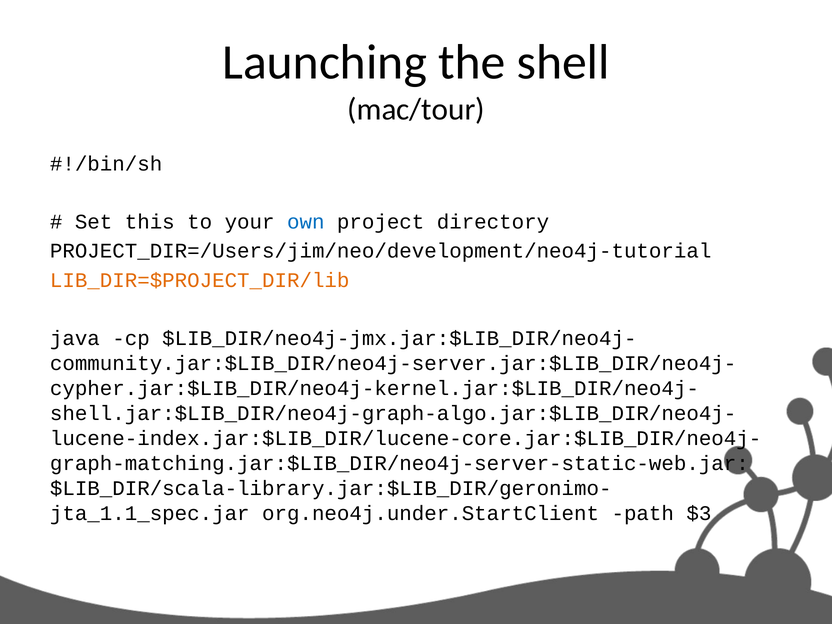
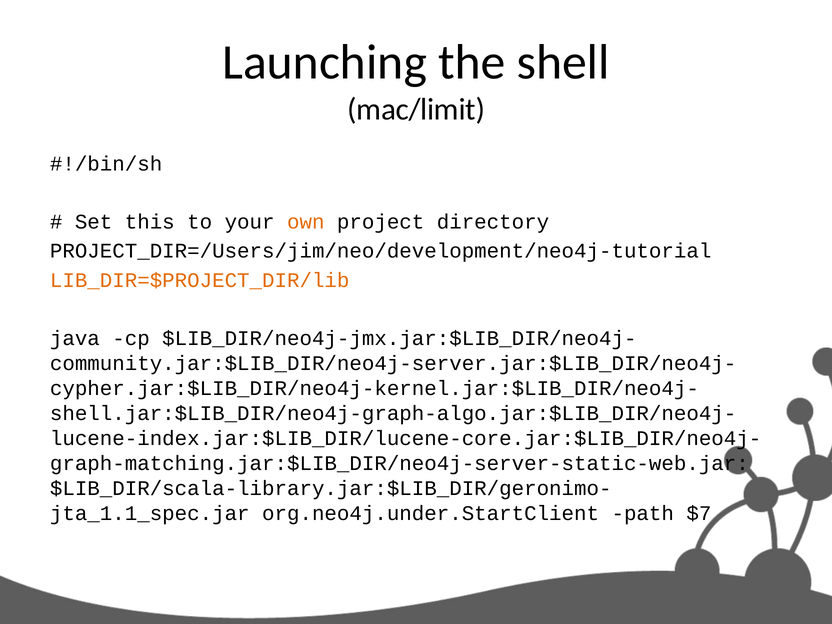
mac/tour: mac/tour -> mac/limit (416, 110)
own colour: blue -> orange (306, 222)
$3: $3 -> $7 (699, 513)
